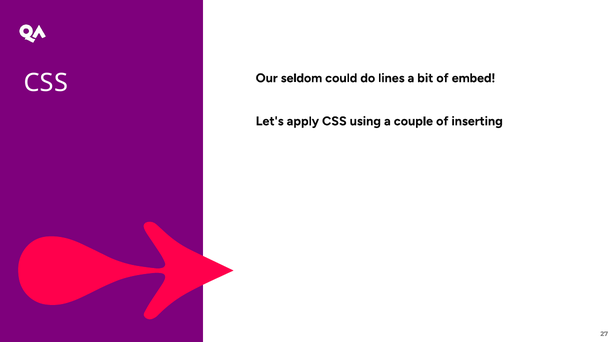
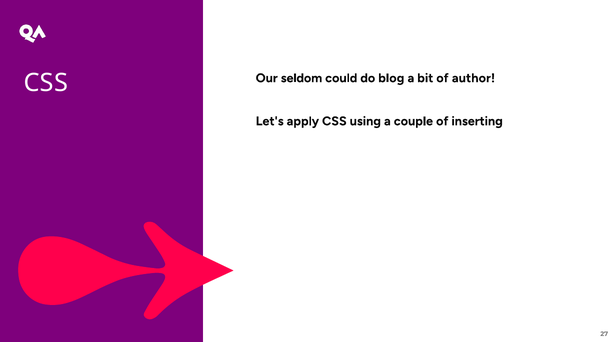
lines: lines -> blog (391, 78)
embed: embed -> author (473, 78)
